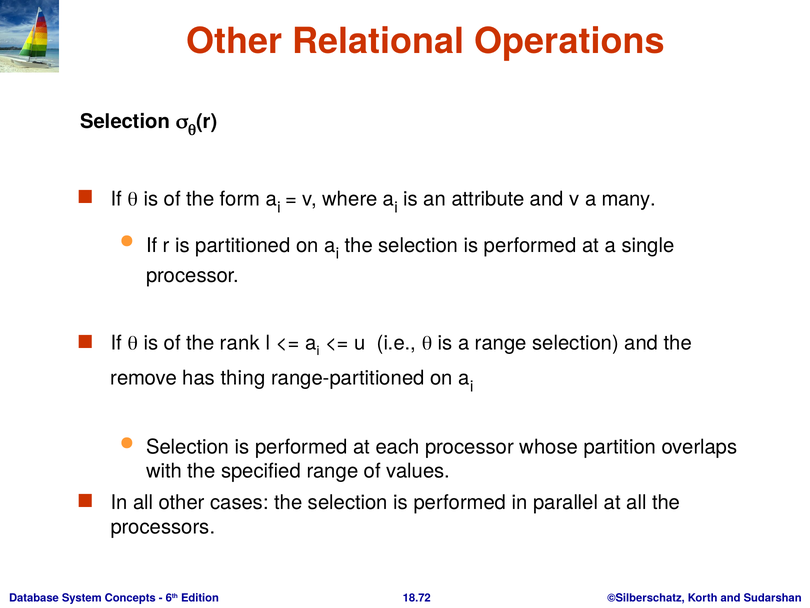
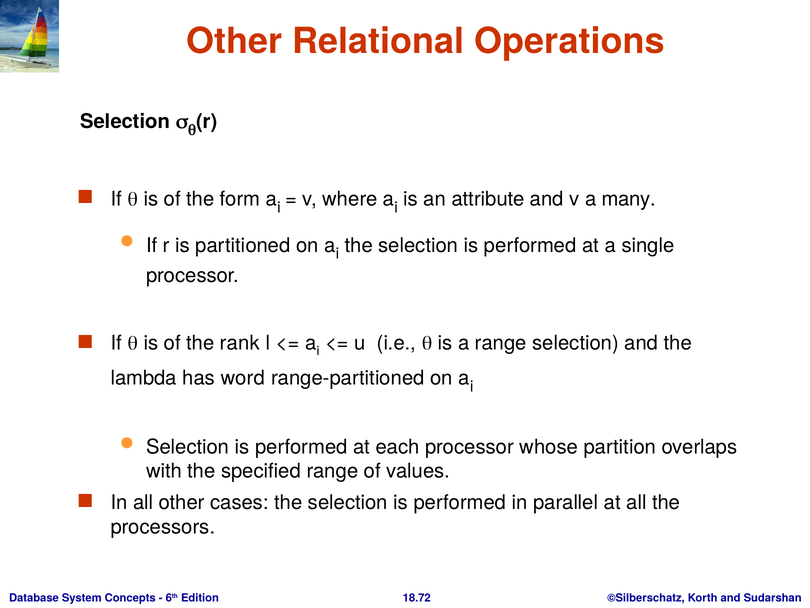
remove: remove -> lambda (144, 378)
thing: thing -> word (243, 378)
